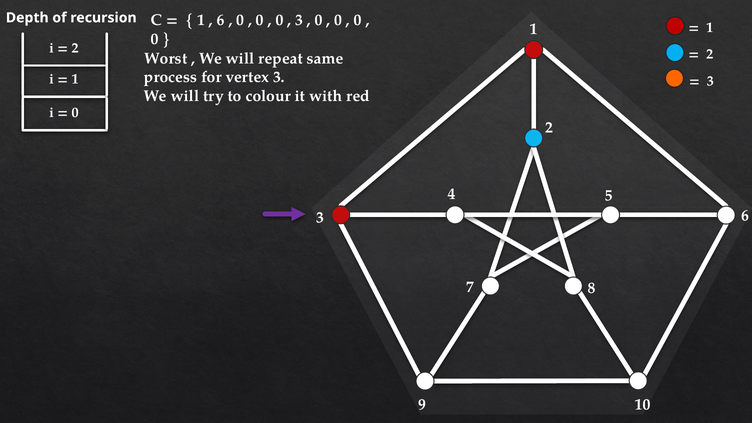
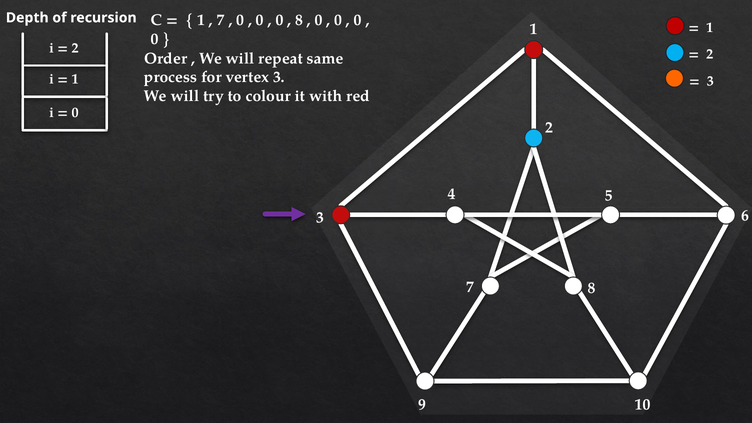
6: 6 -> 7 (221, 20)
3: 3 -> 8 (299, 20)
Worst: Worst -> Order (166, 58)
